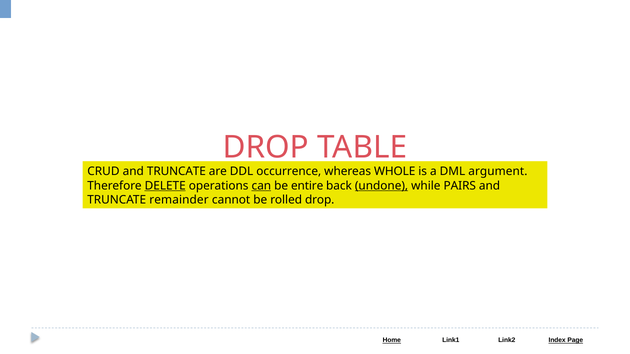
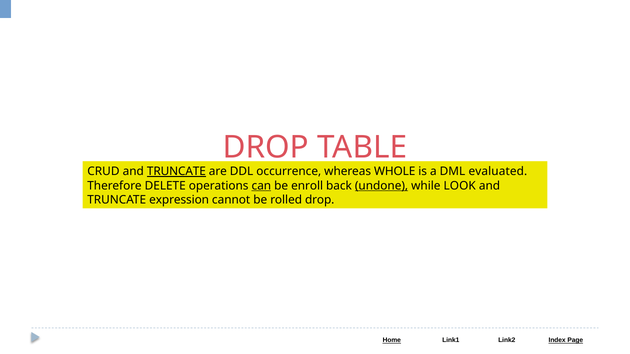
TRUNCATE underline: none -> present (176, 172)
argument: argument -> evaluated (498, 172)
DELETE underline: present -> none (165, 186)
entire: entire -> enroll (307, 186)
PAIRS: PAIRS -> LOOK (460, 186)
remainder: remainder -> expression (179, 200)
